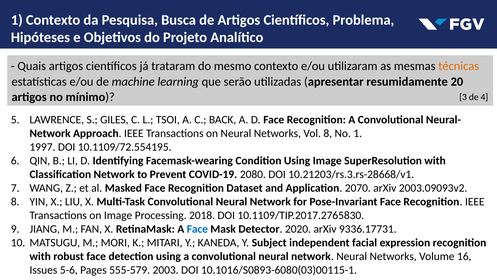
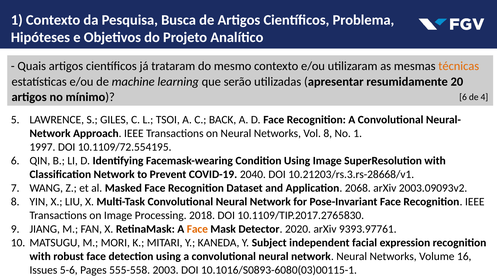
3: 3 -> 6 (463, 97)
2080: 2080 -> 2040 (253, 174)
2070: 2070 -> 2068 (358, 188)
Face colour: blue -> orange (197, 229)
9336.17731: 9336.17731 -> 9393.97761 (368, 229)
555-579: 555-579 -> 555-558 (130, 270)
